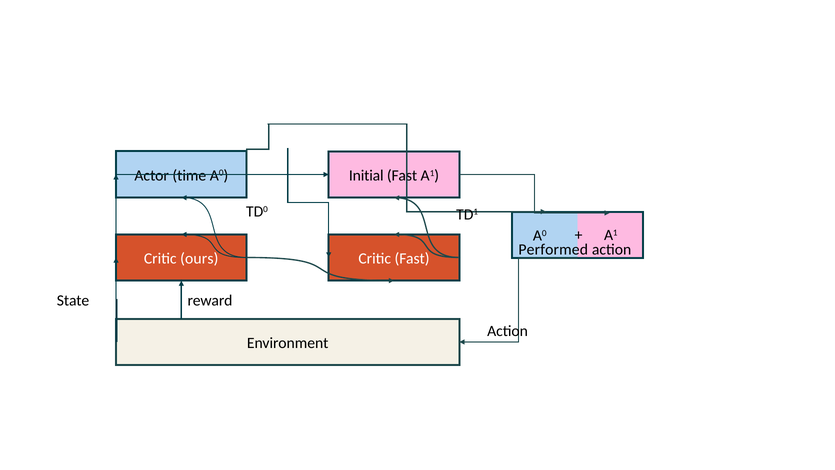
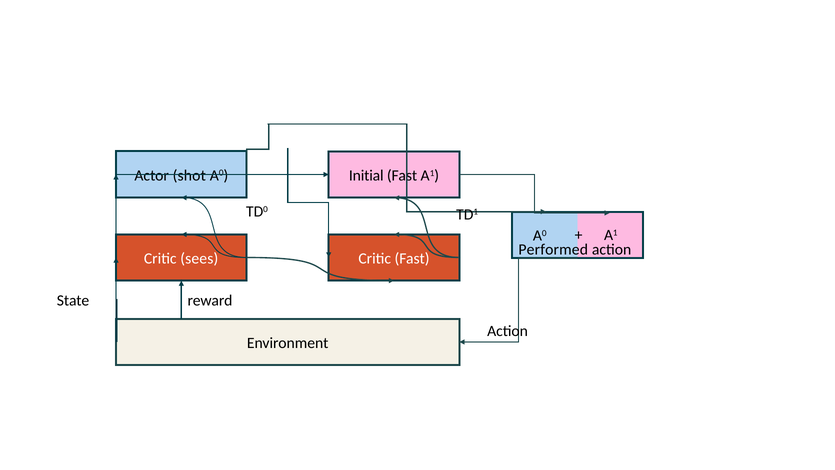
time: time -> shot (189, 175)
ours: ours -> sees (199, 258)
